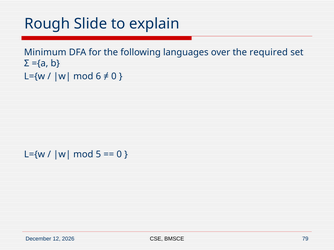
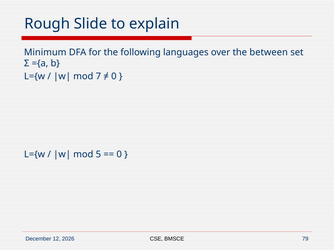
required: required -> between (269, 52)
6: 6 -> 7 (98, 77)
